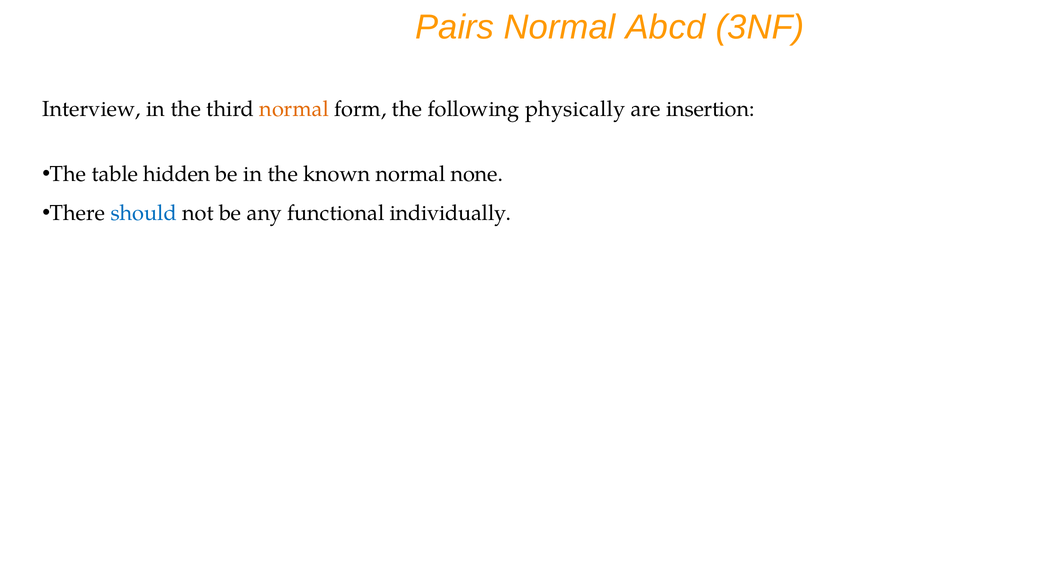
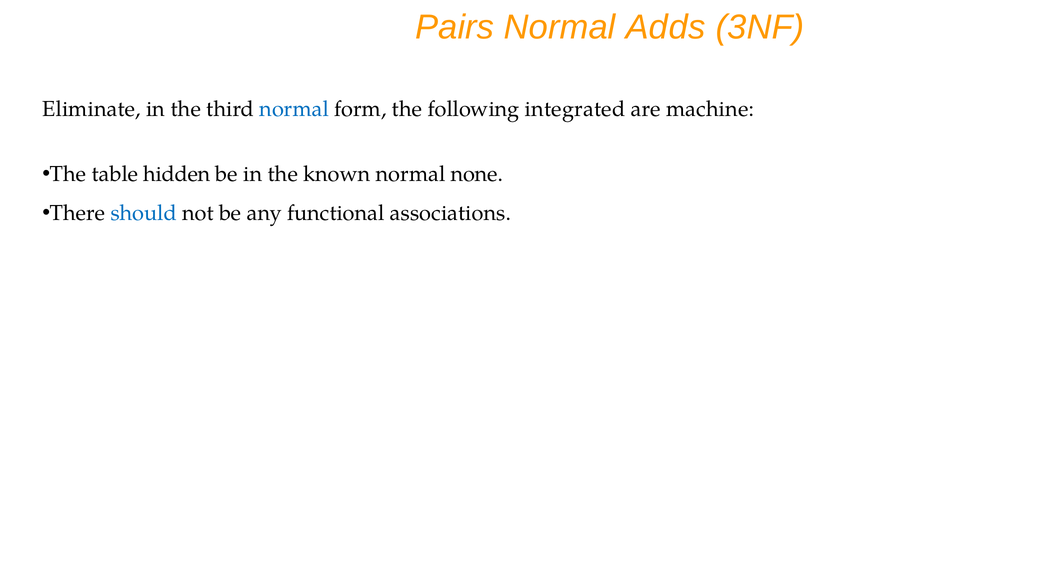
Abcd: Abcd -> Adds (666, 27)
Interview: Interview -> Eliminate (92, 109)
normal colour: orange -> blue (294, 109)
physically: physically -> integrated (575, 109)
insertion: insertion -> machine (710, 109)
individually: individually -> associations (451, 213)
